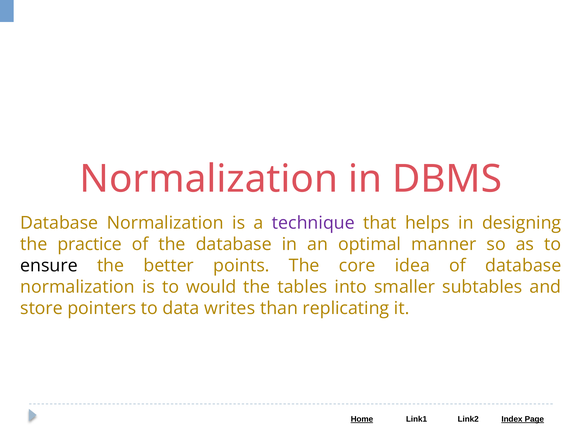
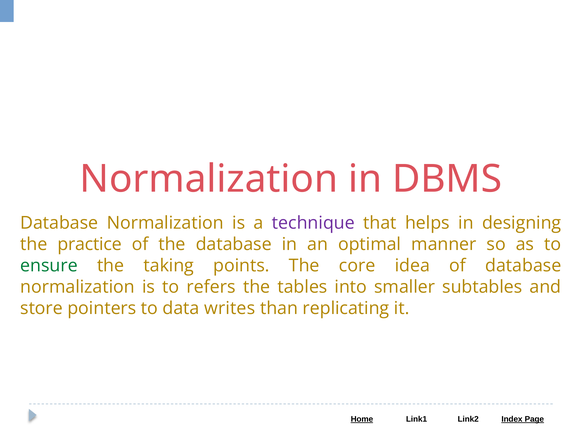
ensure colour: black -> green (49, 266)
better: better -> taking (169, 266)
would: would -> refers (211, 287)
